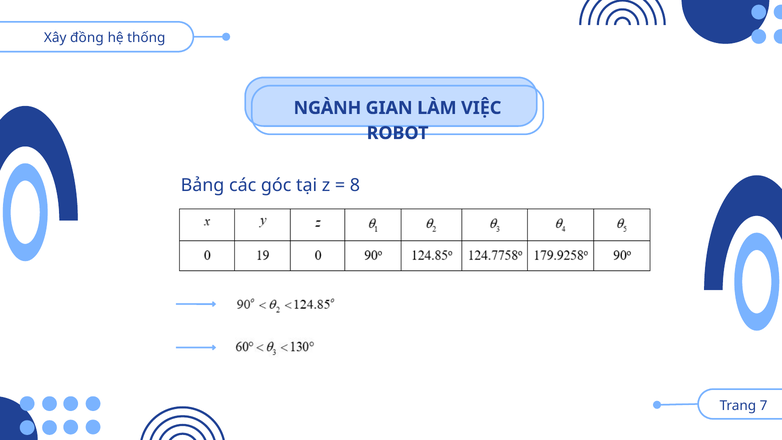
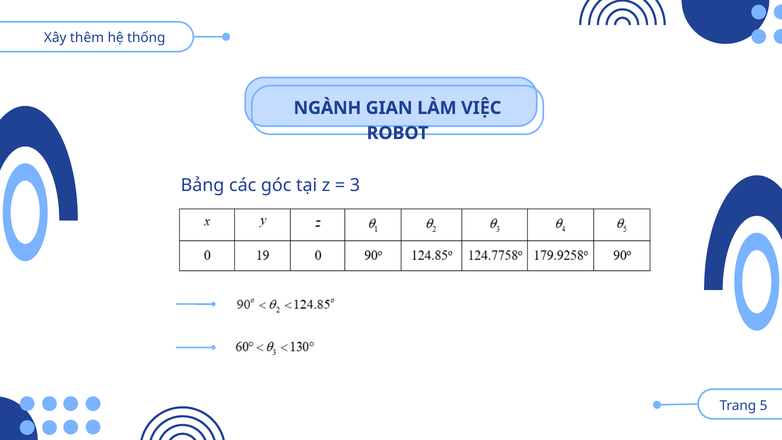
đồng: đồng -> thêm (87, 38)
8: 8 -> 3 (355, 185)
7: 7 -> 5 (764, 406)
